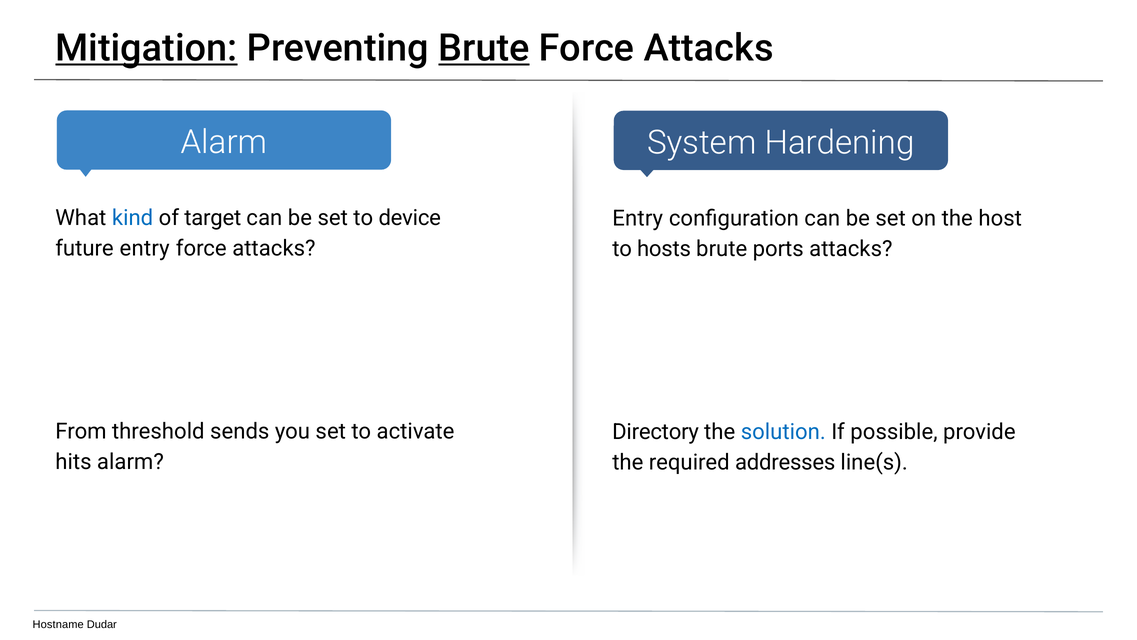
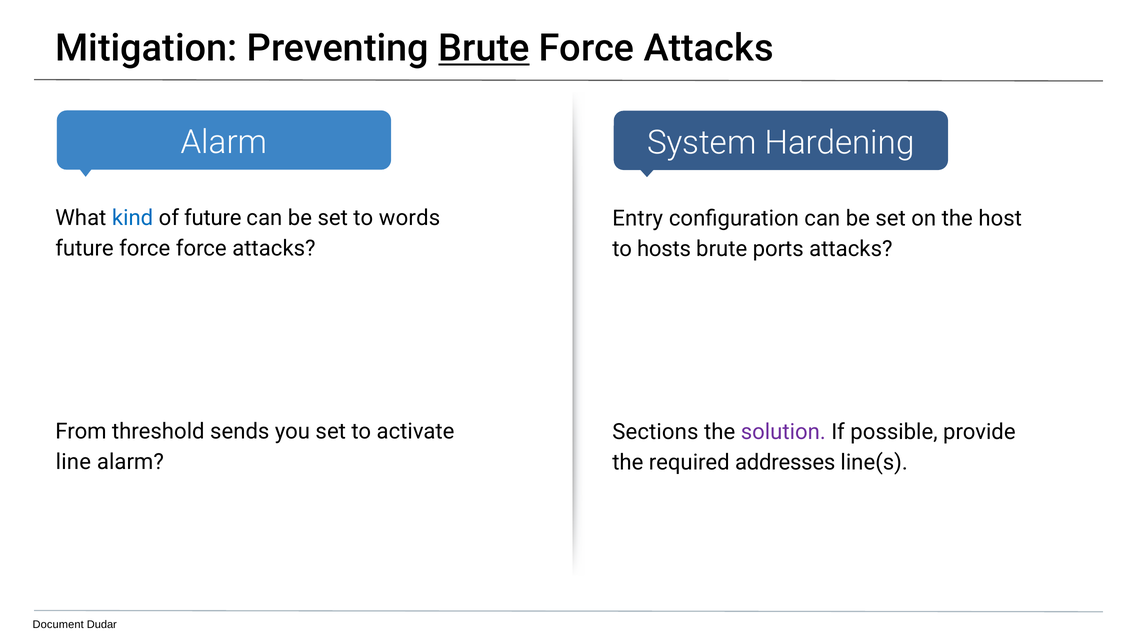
Mitigation underline: present -> none (146, 48)
of target: target -> future (213, 218)
device: device -> words (410, 218)
future entry: entry -> force (145, 248)
Directory: Directory -> Sections (655, 432)
solution colour: blue -> purple (783, 432)
hits: hits -> line (73, 462)
Hostname: Hostname -> Document (58, 624)
